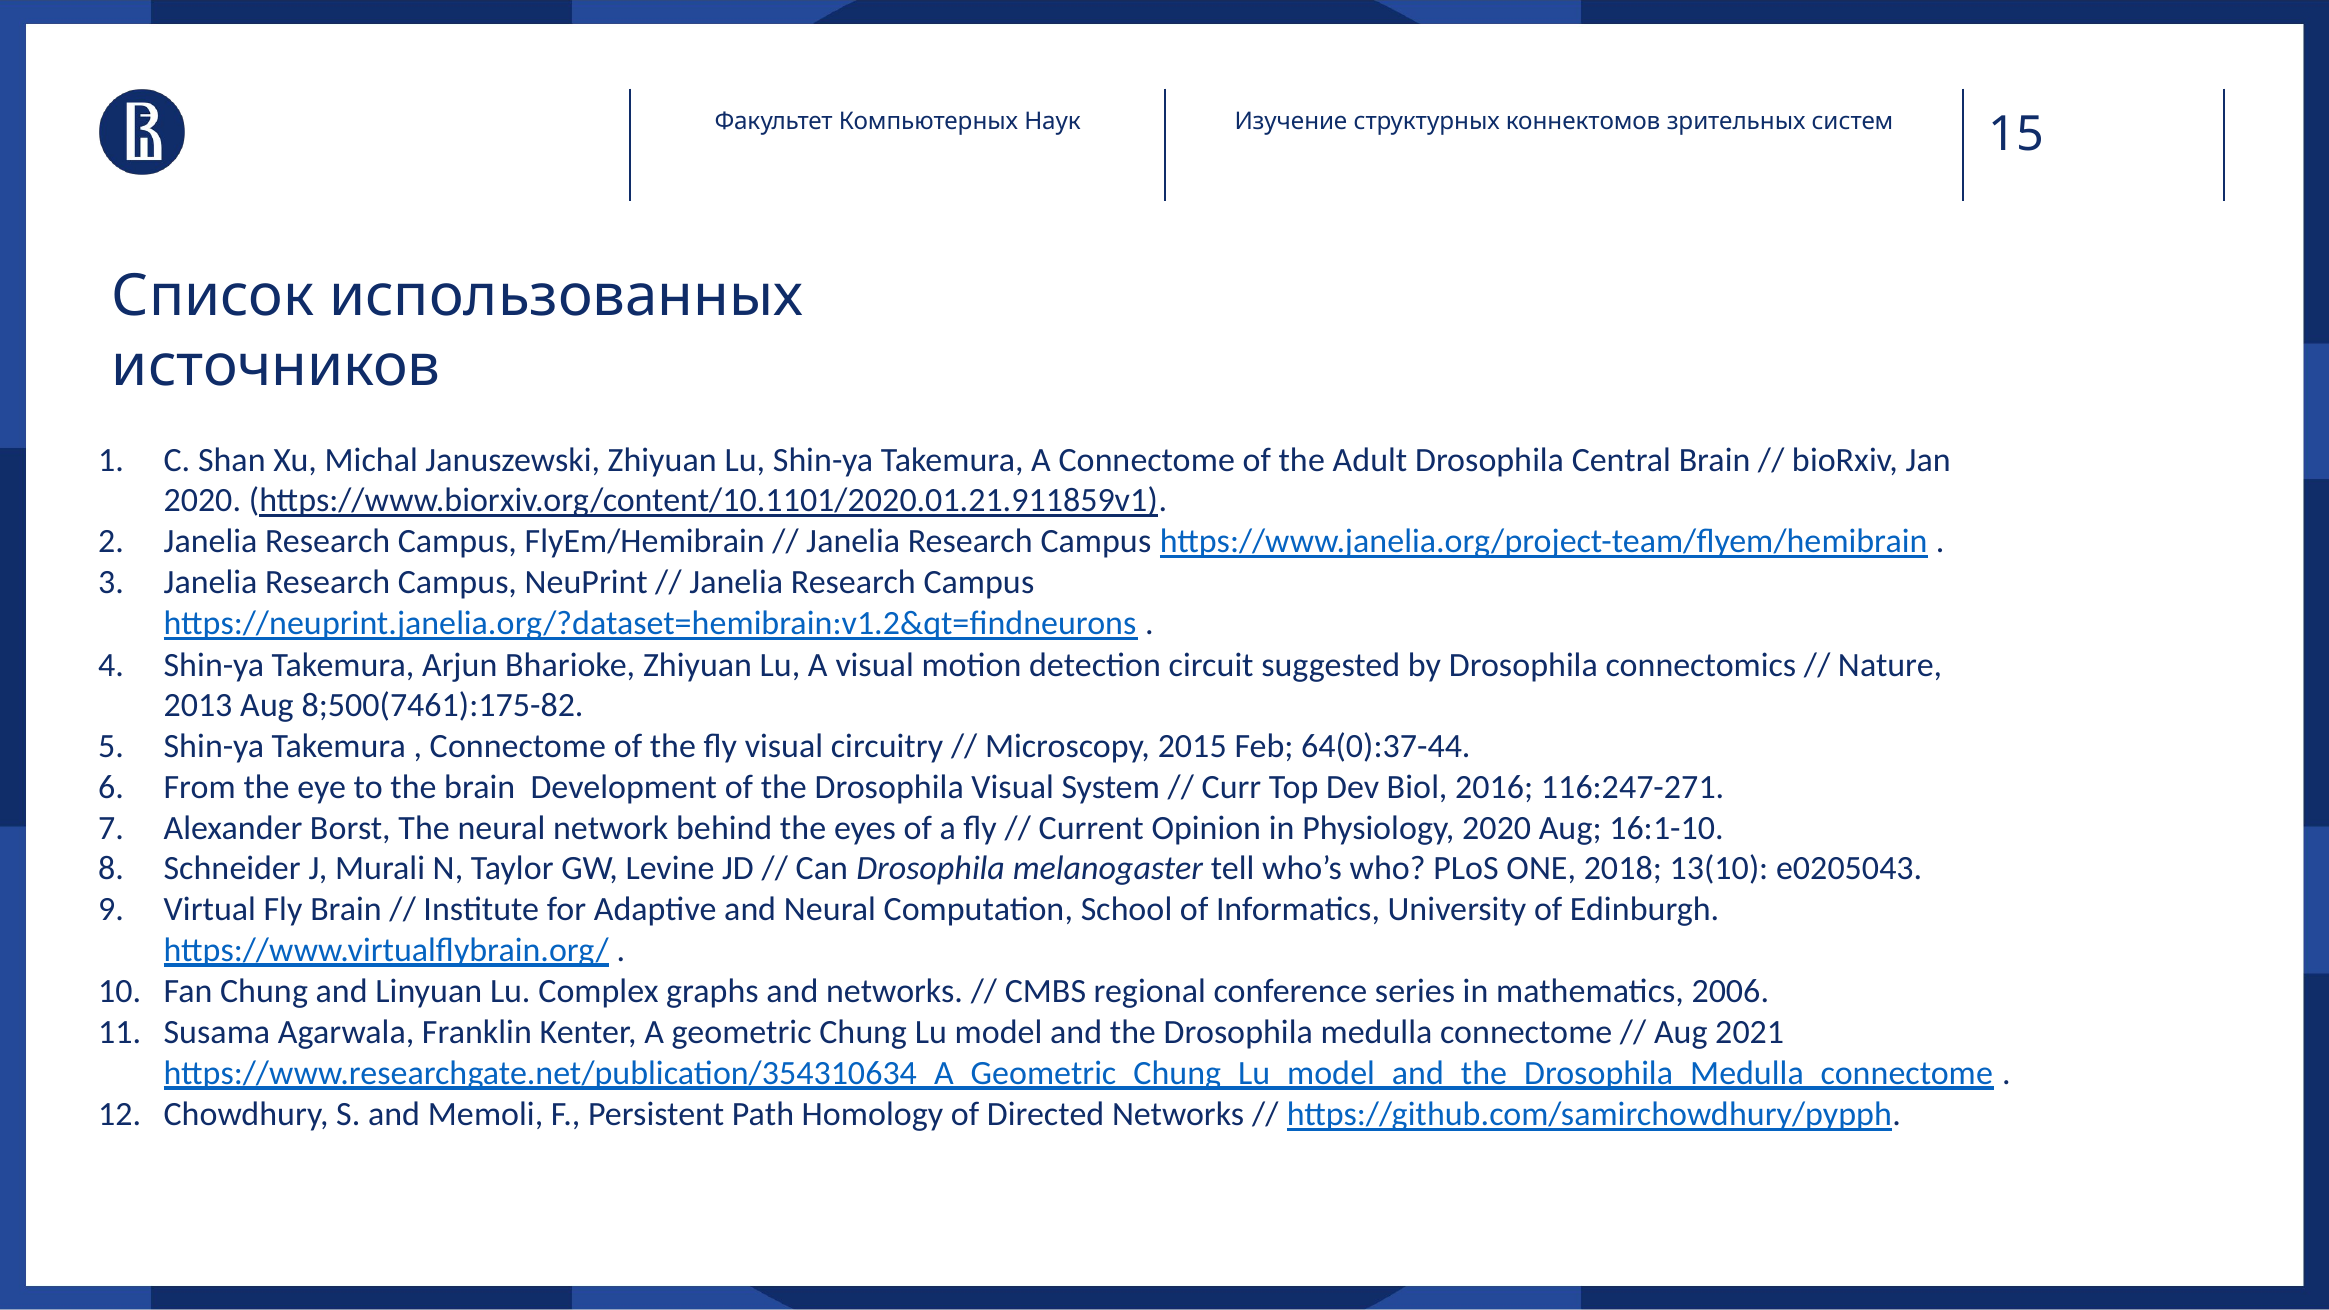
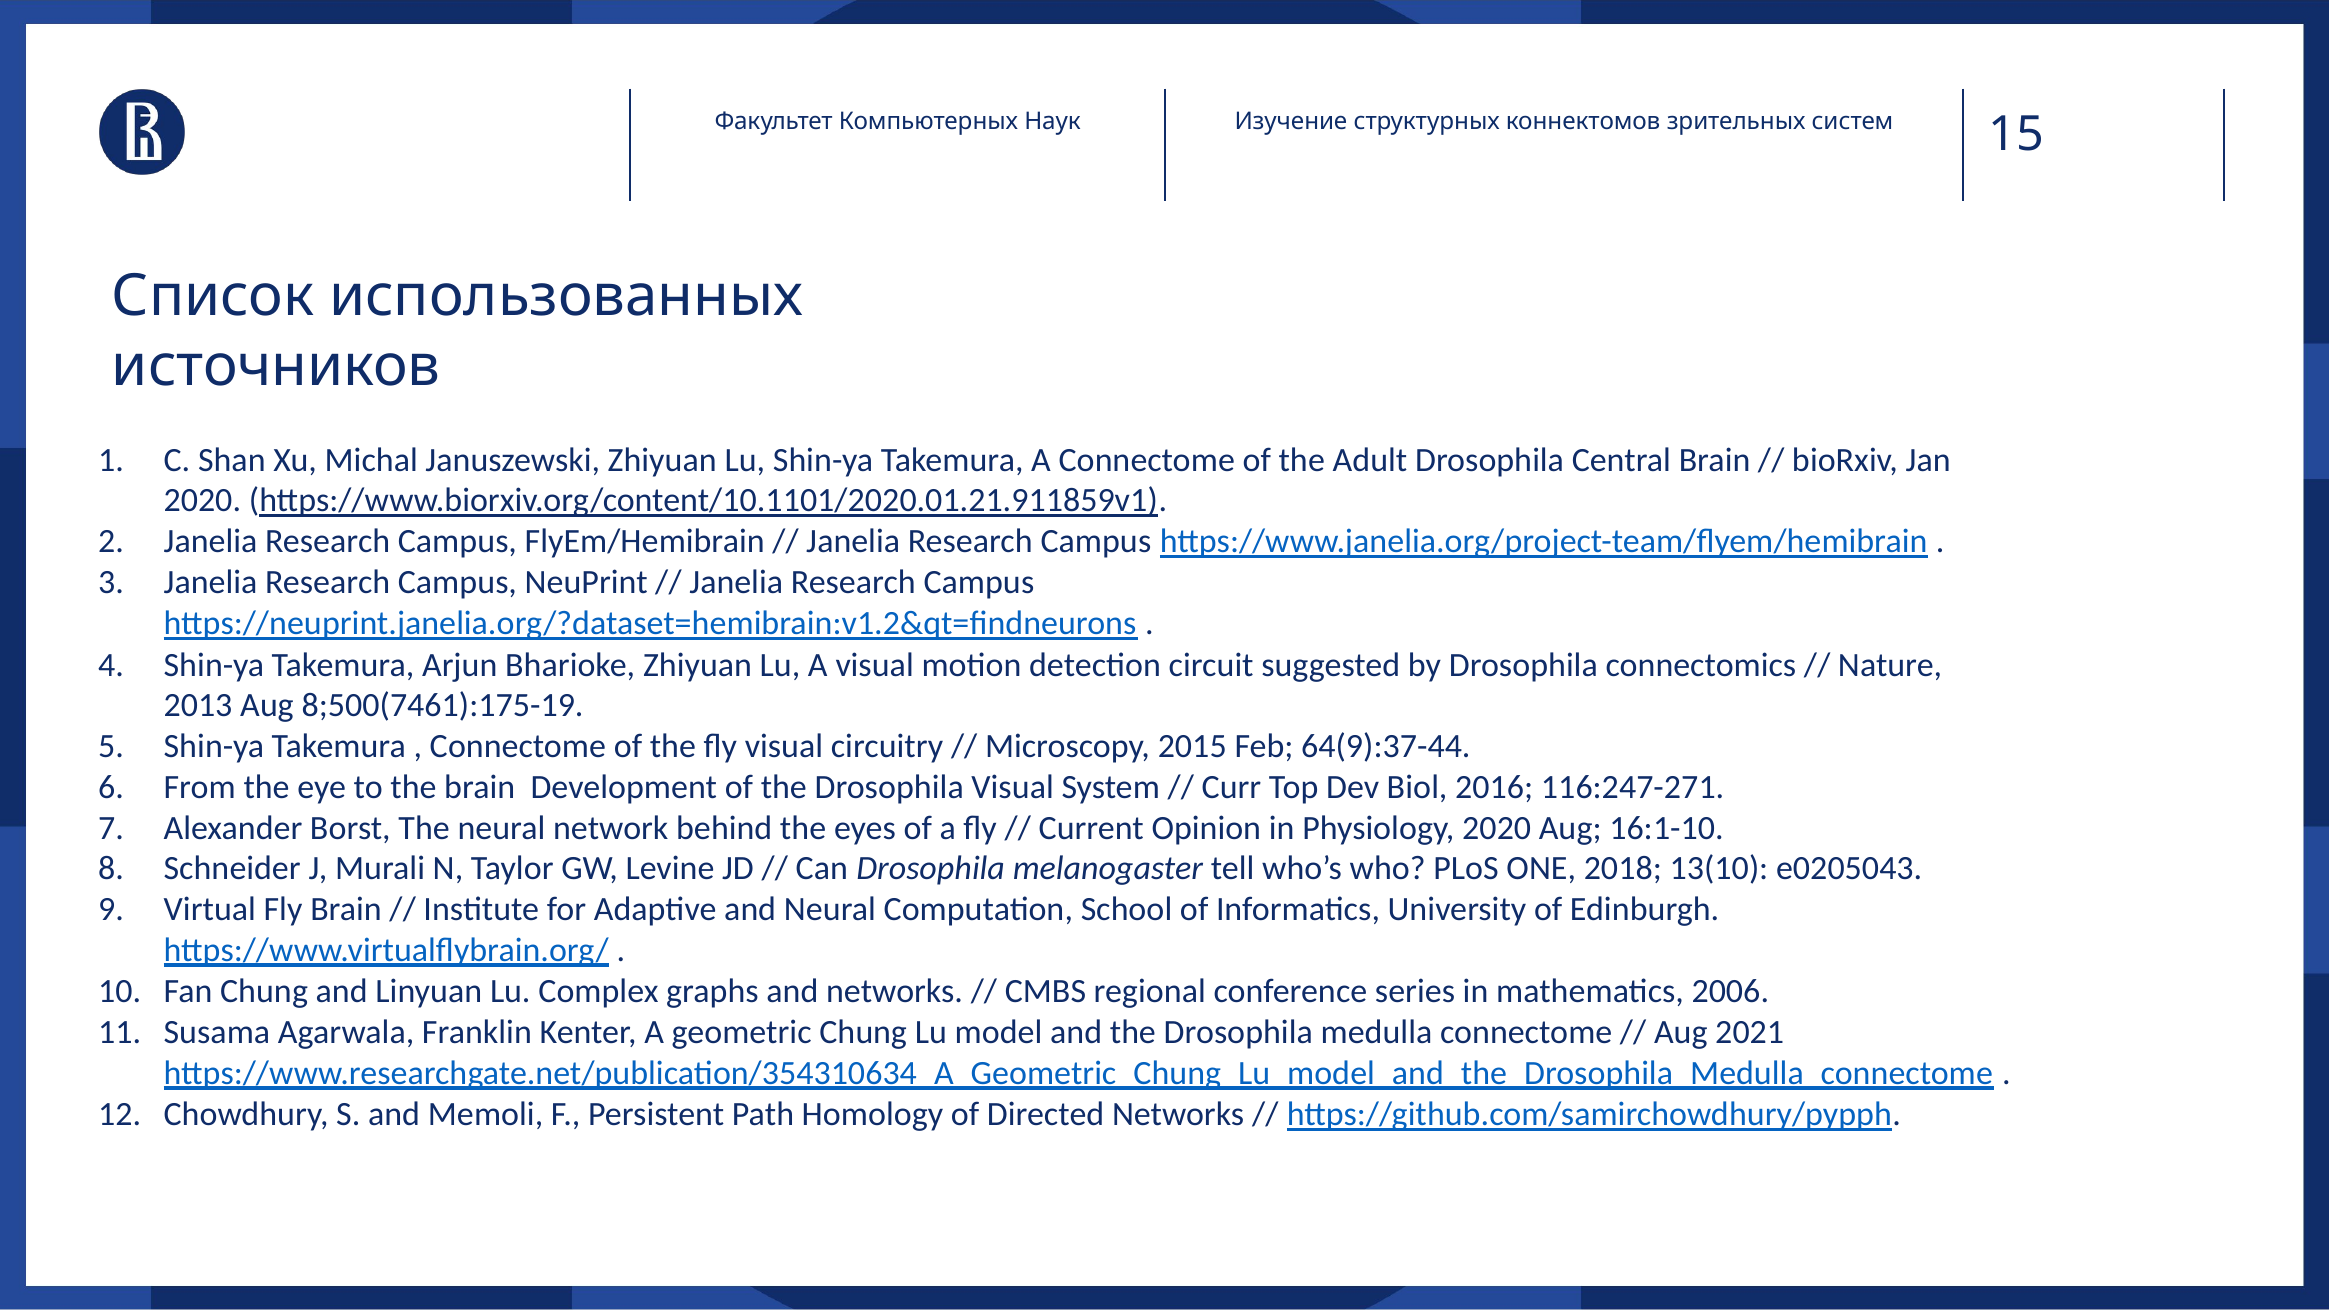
8;500(7461):175-82: 8;500(7461):175-82 -> 8;500(7461):175-19 (443, 706)
64(0):37-44: 64(0):37-44 -> 64(9):37-44 (1386, 746)
